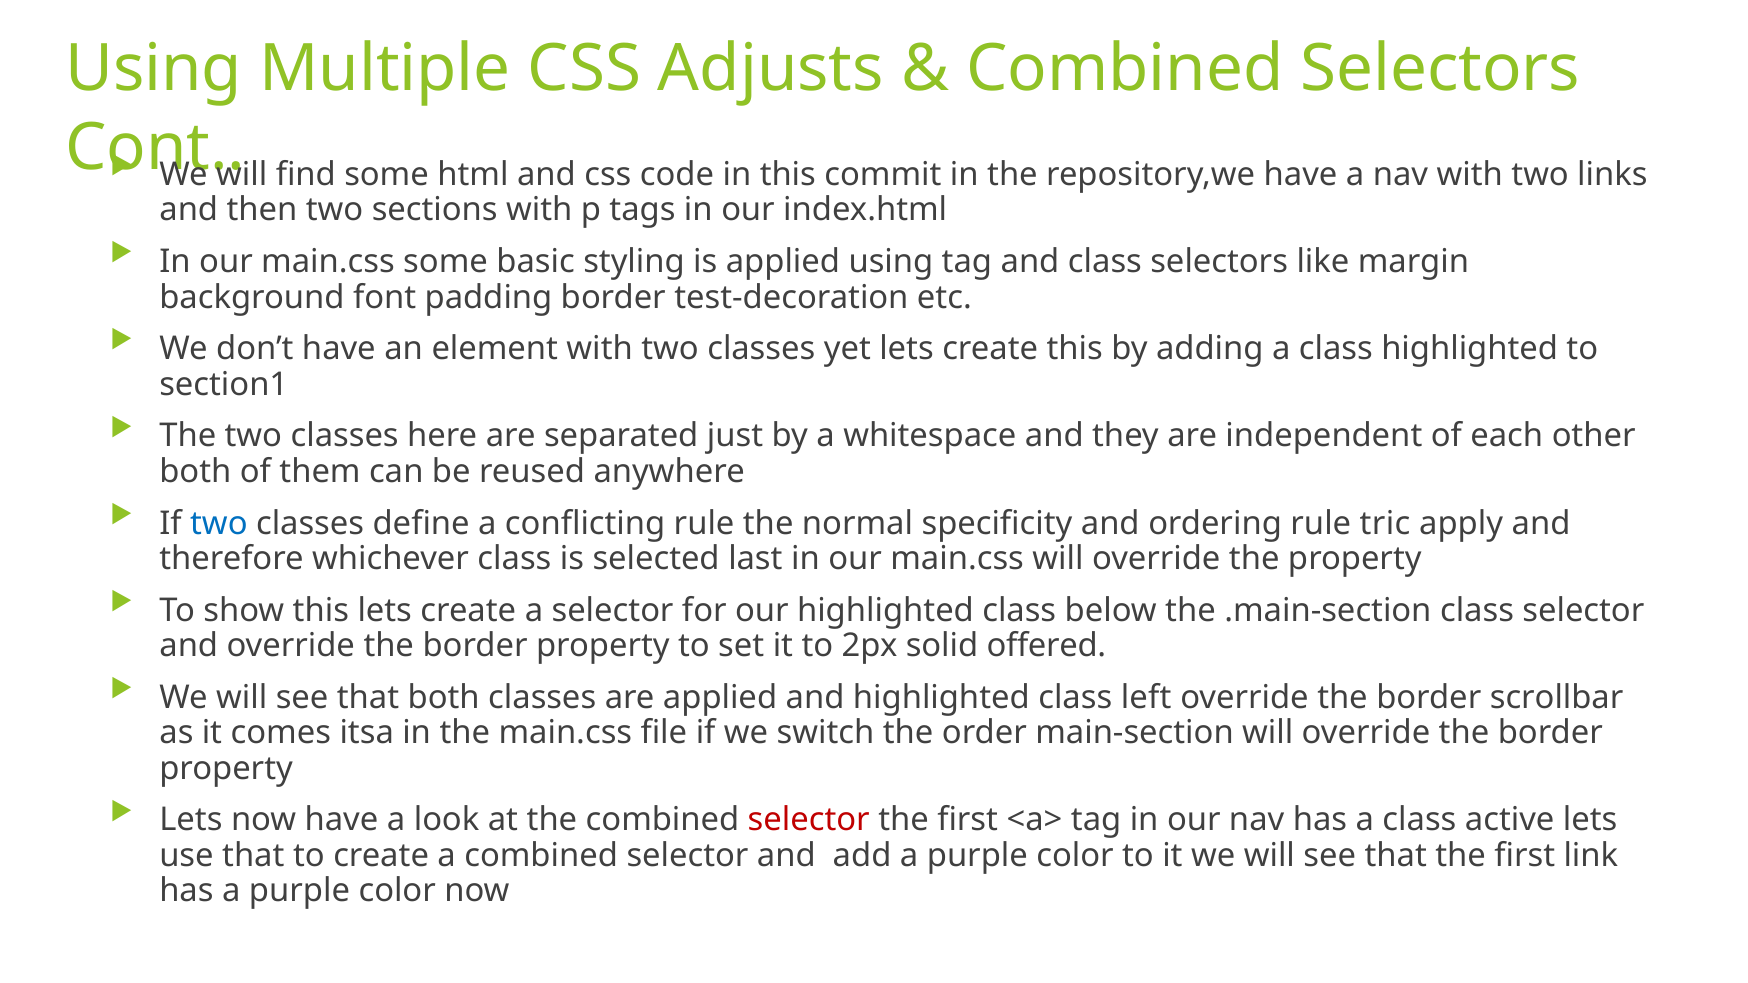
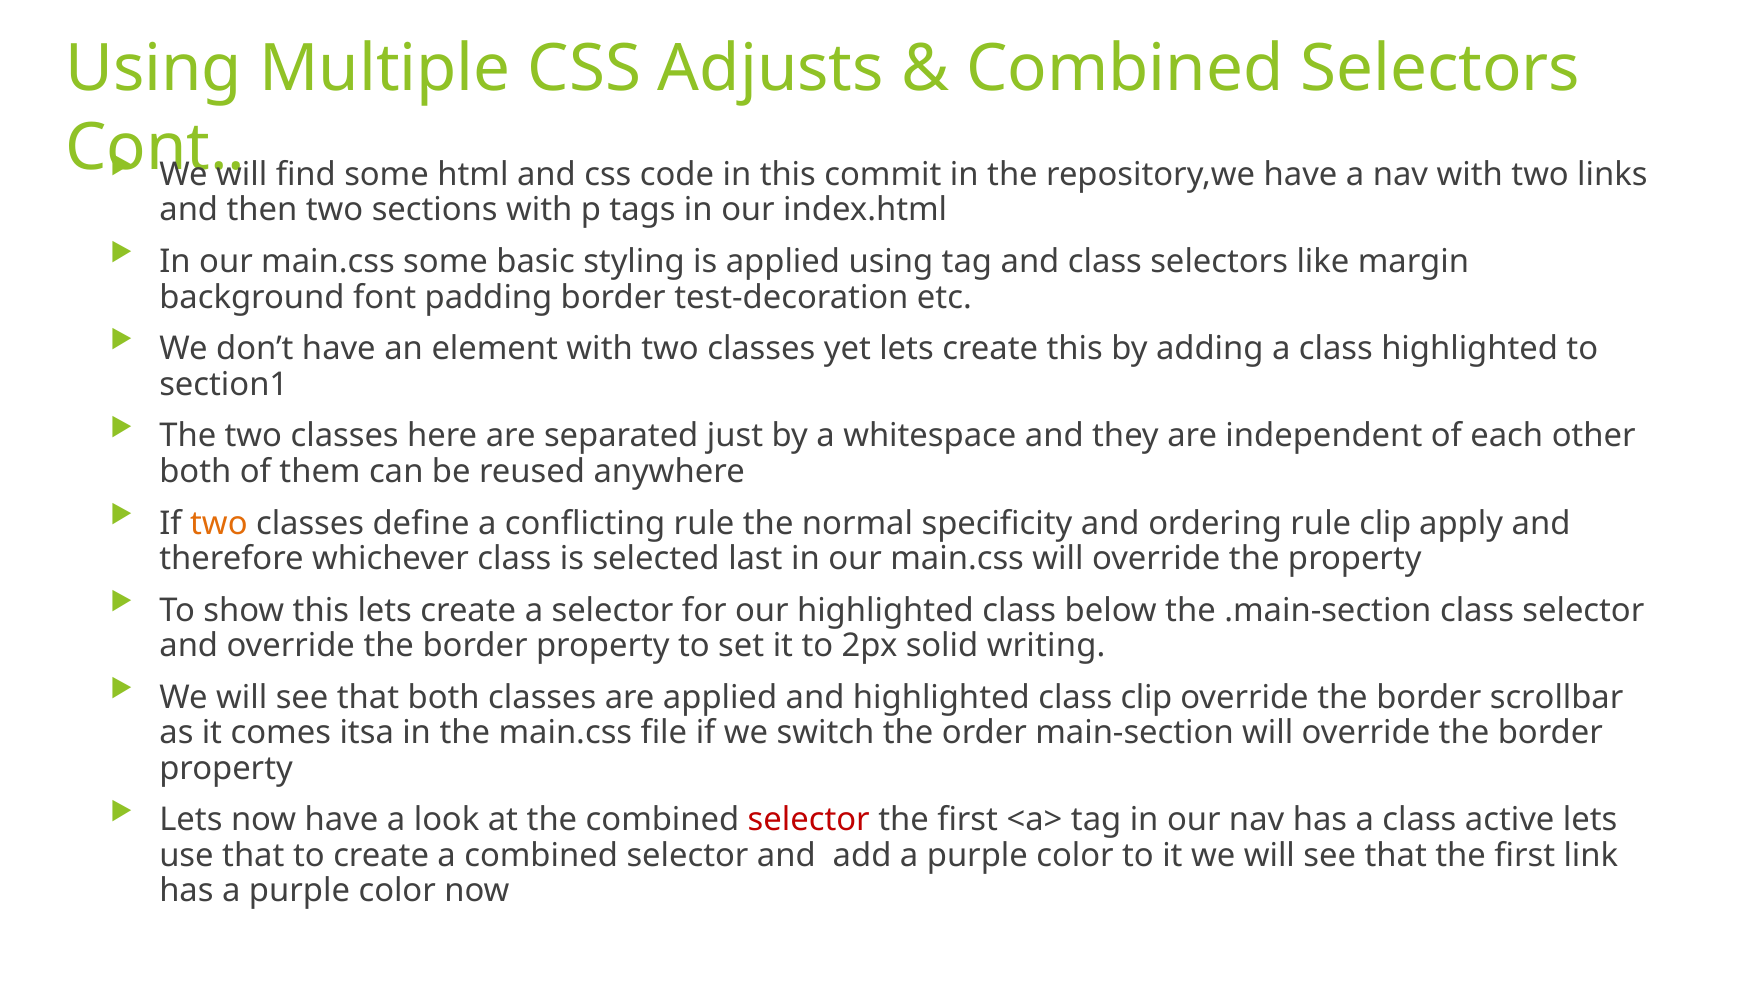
two colour: blue -> orange (219, 523)
rule tric: tric -> clip (1385, 523)
offered: offered -> writing (1046, 646)
class left: left -> clip (1146, 698)
